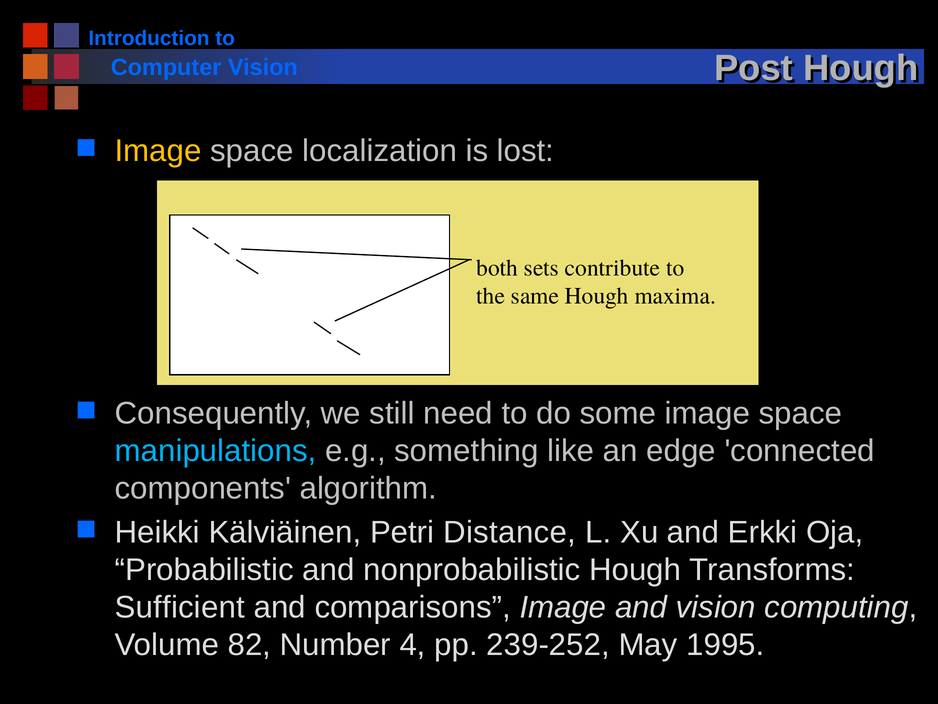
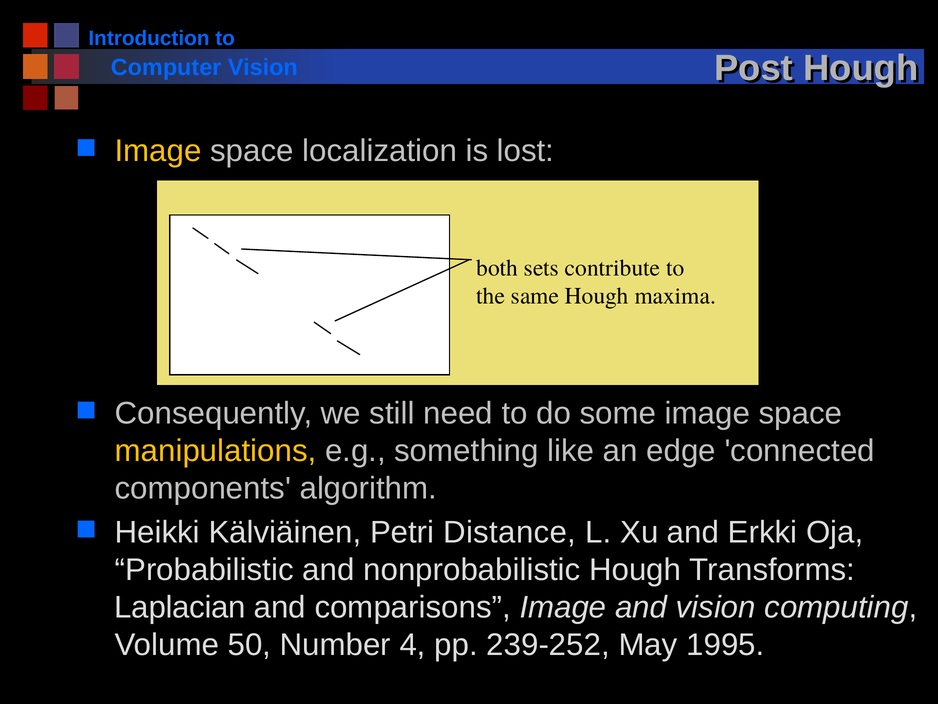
manipulations colour: light blue -> yellow (216, 451)
Sufficient: Sufficient -> Laplacian (180, 607)
82: 82 -> 50 (249, 645)
